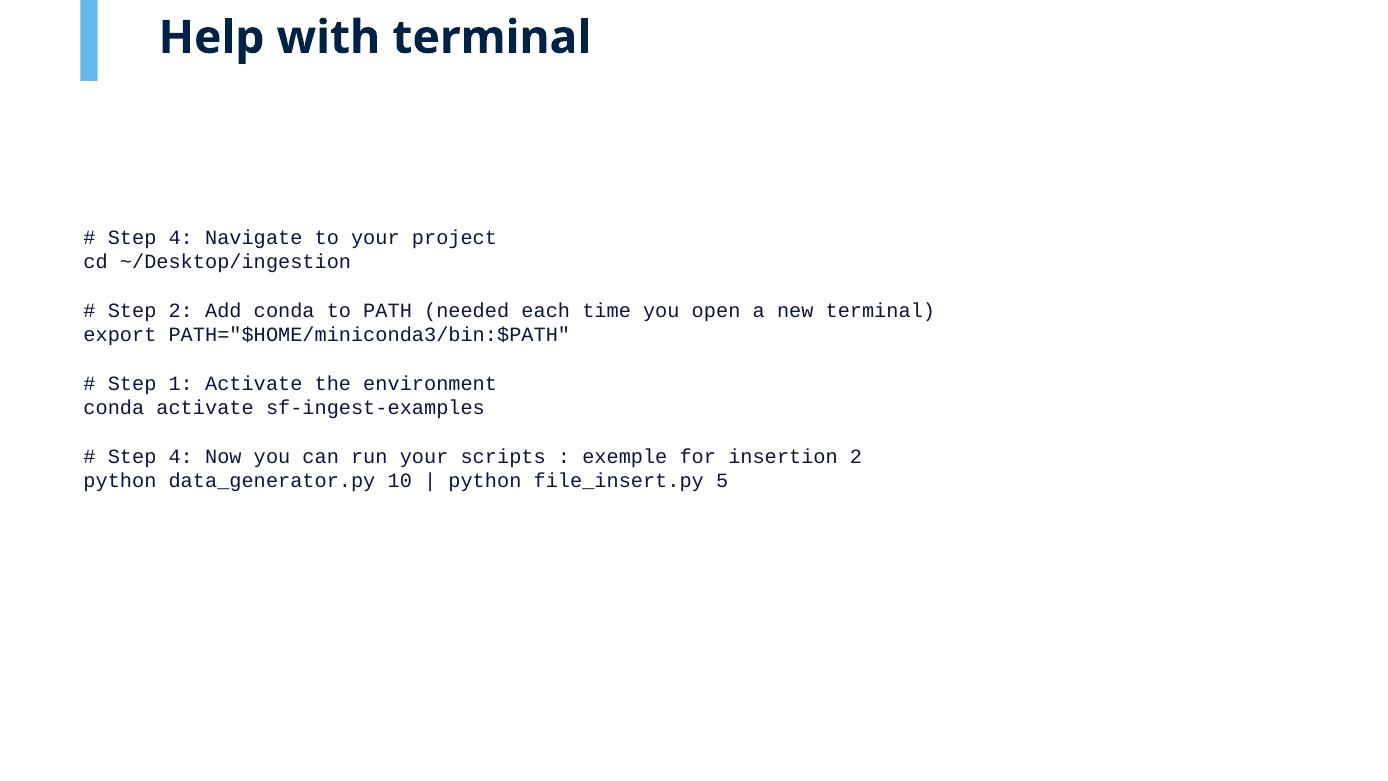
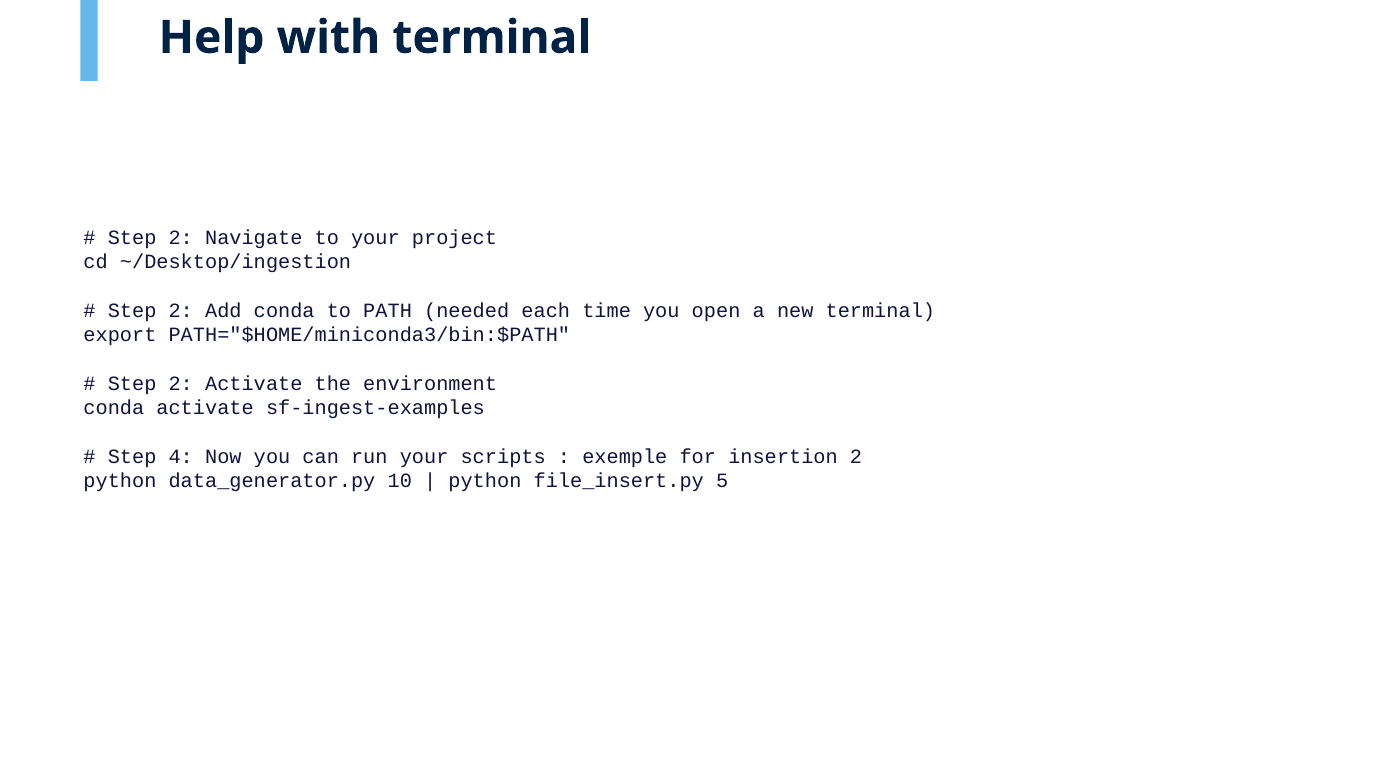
4: 4 -> 2 (181, 238)
1: 1 -> 2 (181, 384)
